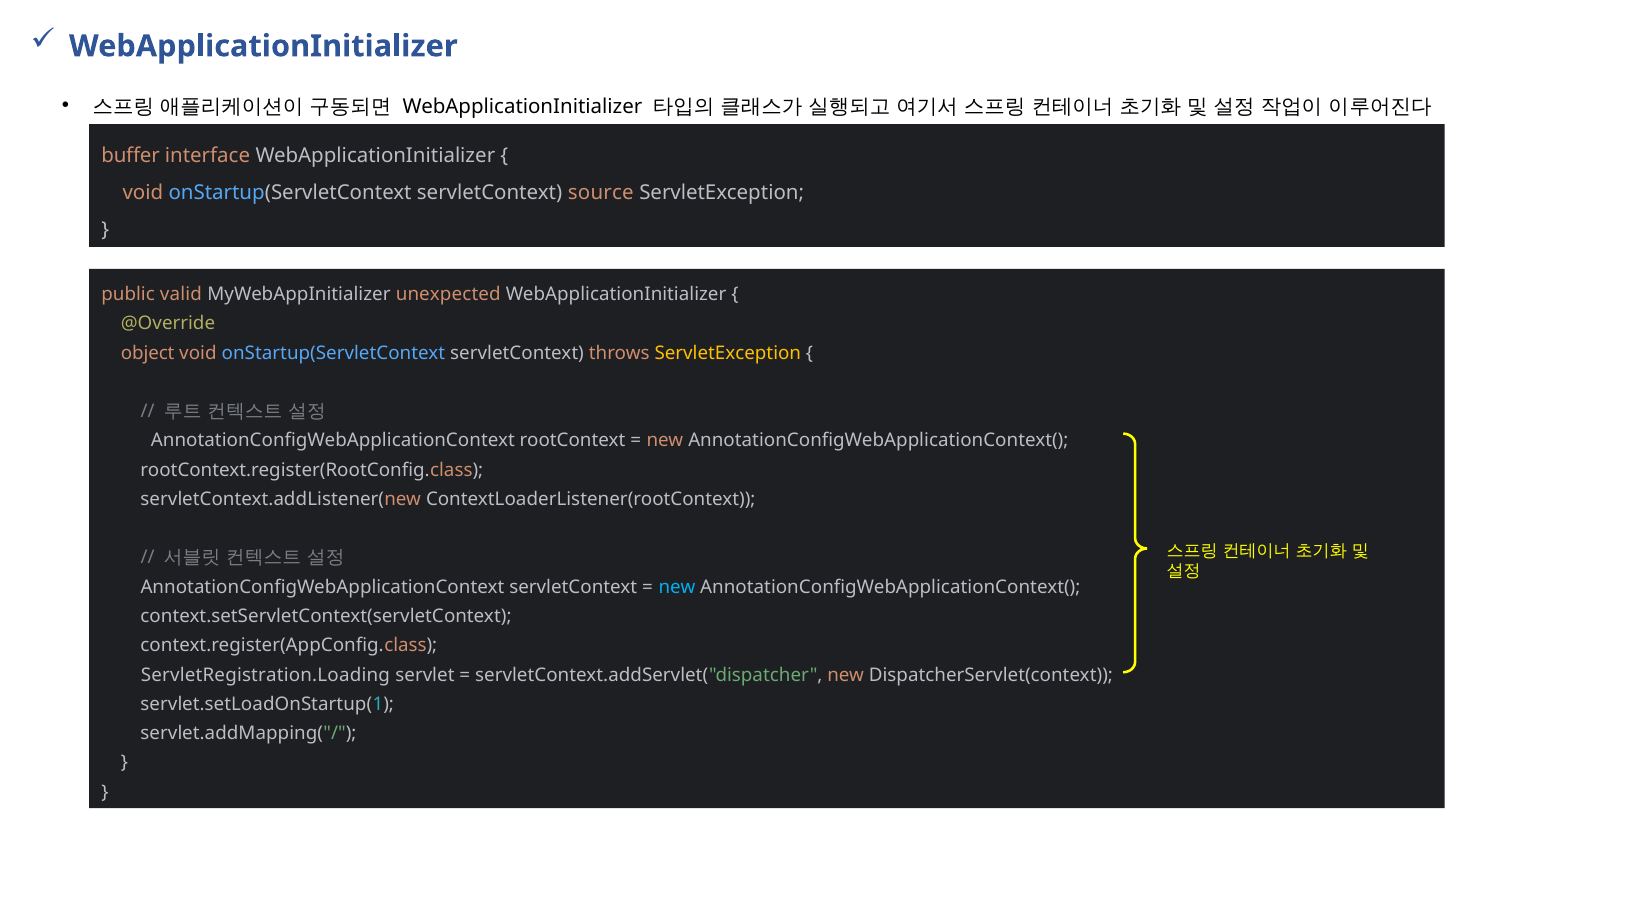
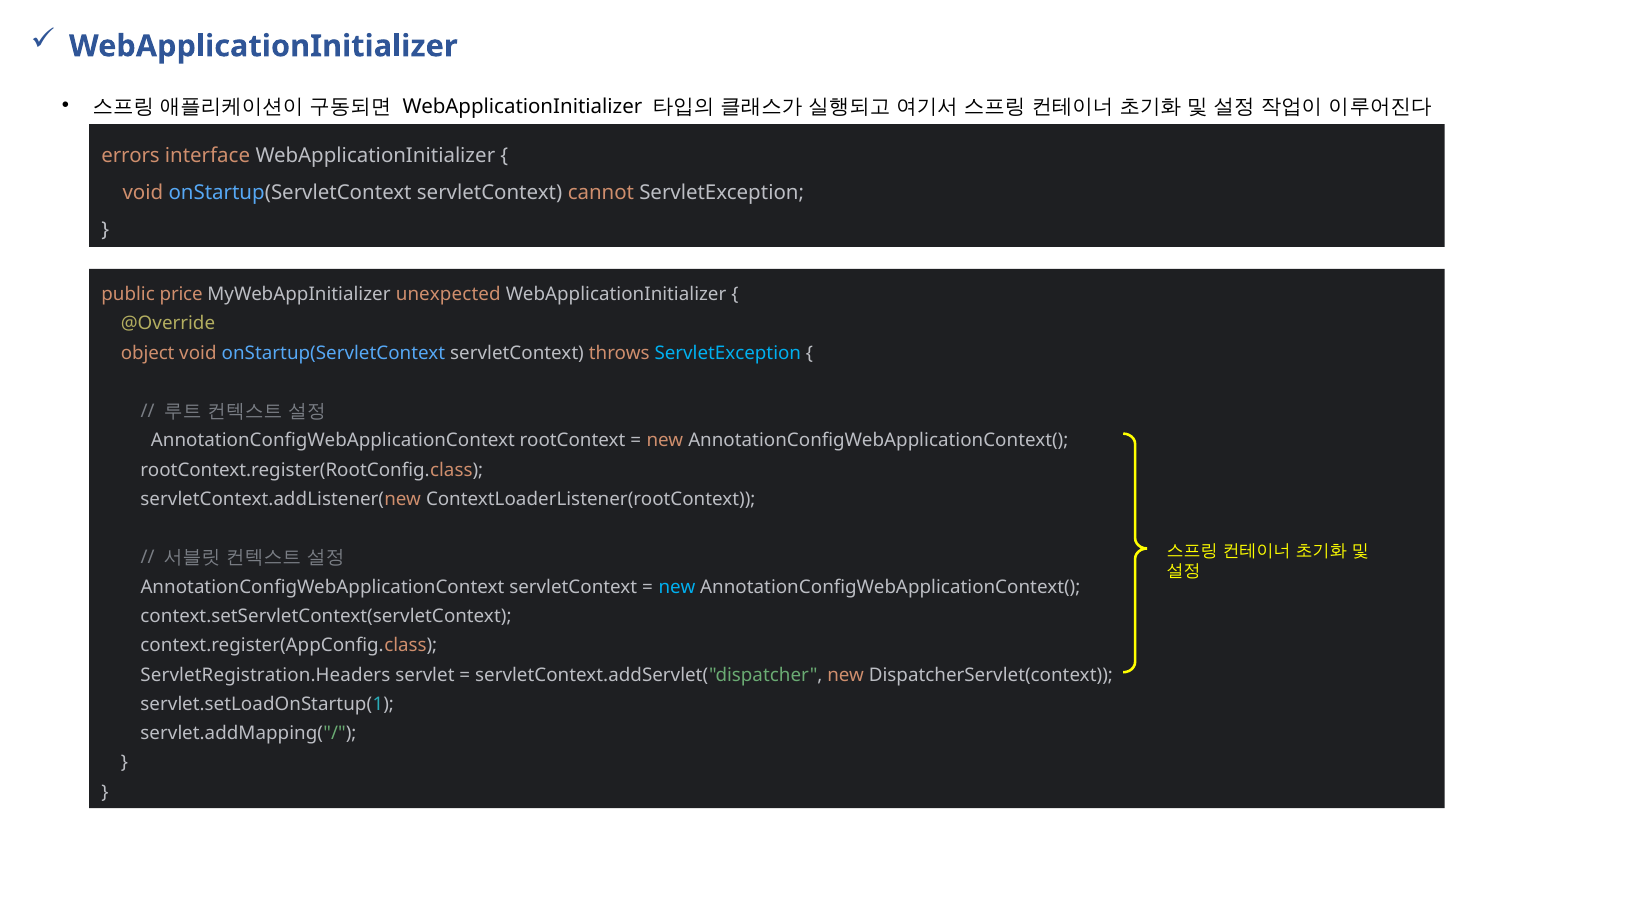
buffer: buffer -> errors (131, 156)
source: source -> cannot (601, 193)
valid: valid -> price (181, 294)
ServletException colour: yellow -> light blue (728, 353)
ServletRegistration.Loading: ServletRegistration.Loading -> ServletRegistration.Headers (265, 675)
